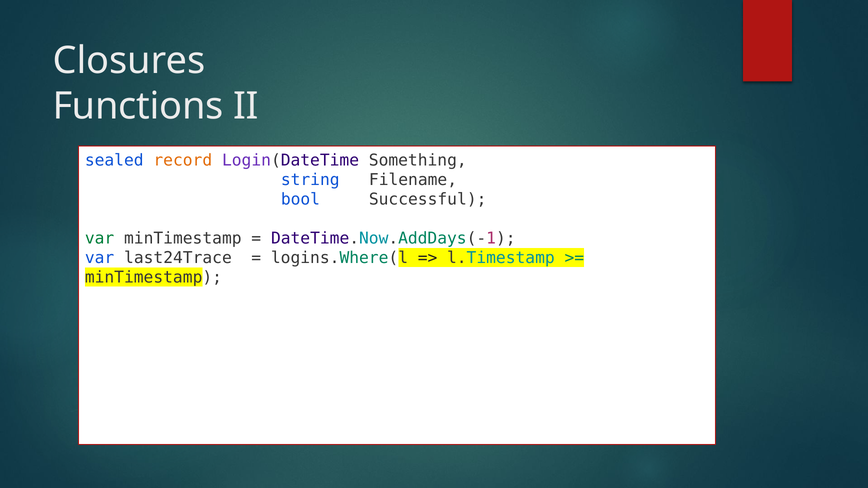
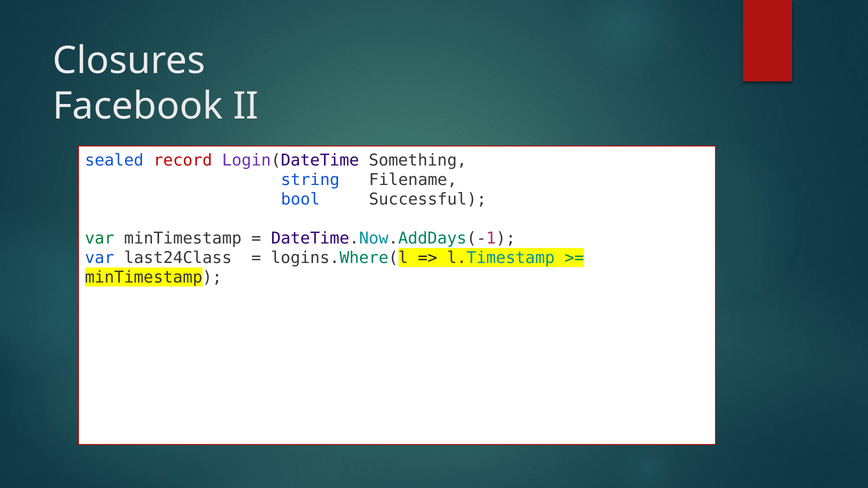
Functions: Functions -> Facebook (138, 107)
record colour: orange -> red (183, 160)
last24Trace: last24Trace -> last24Class (178, 258)
